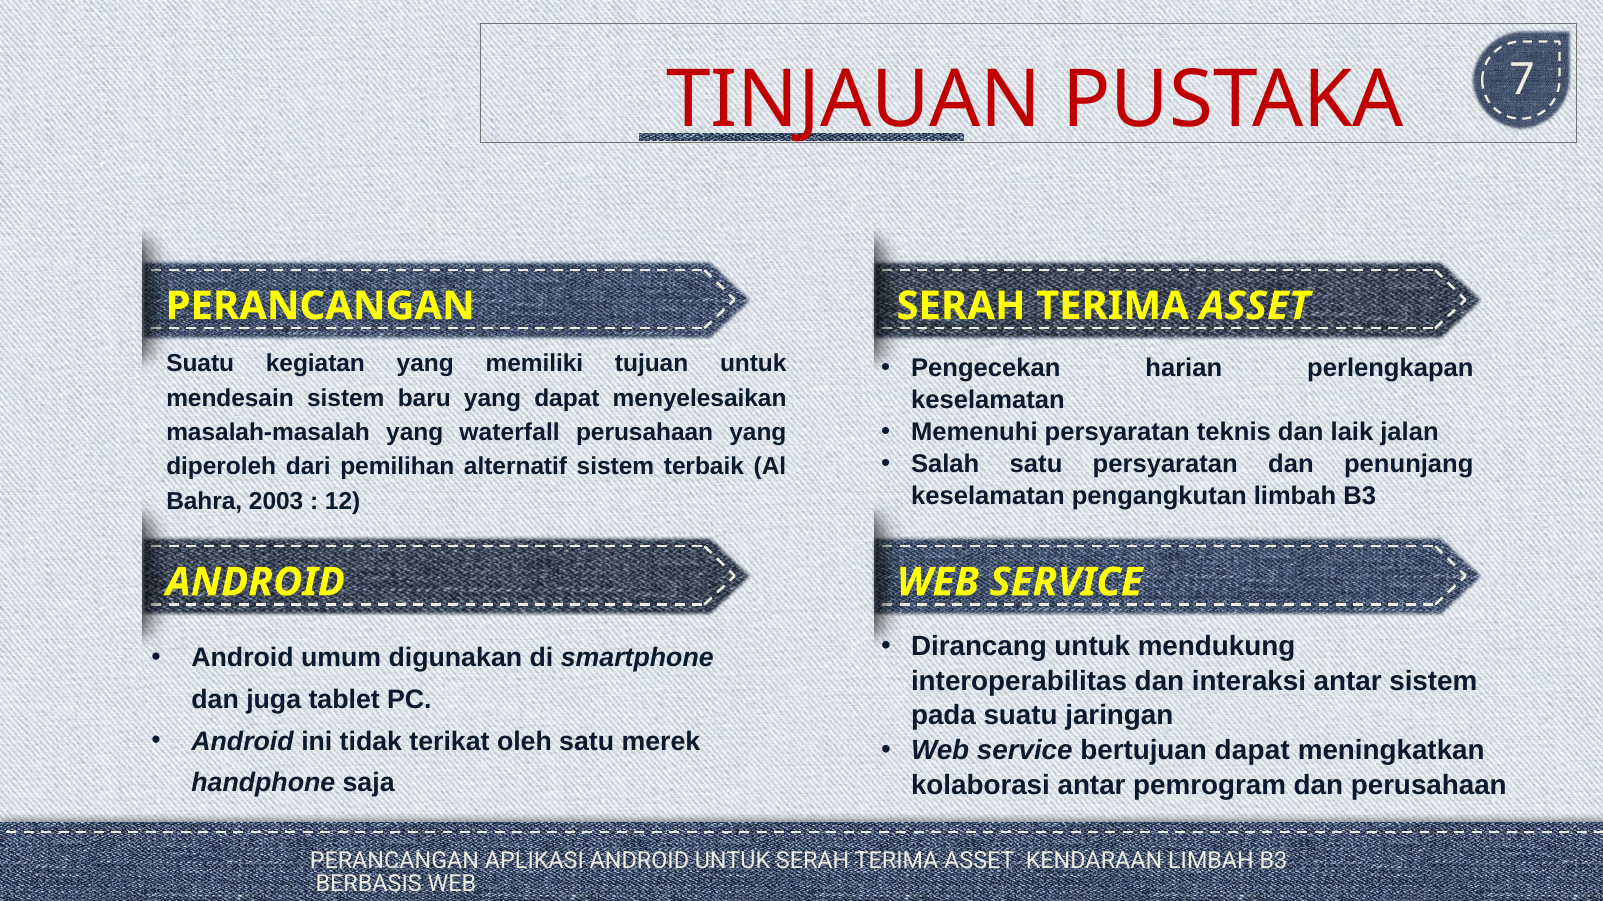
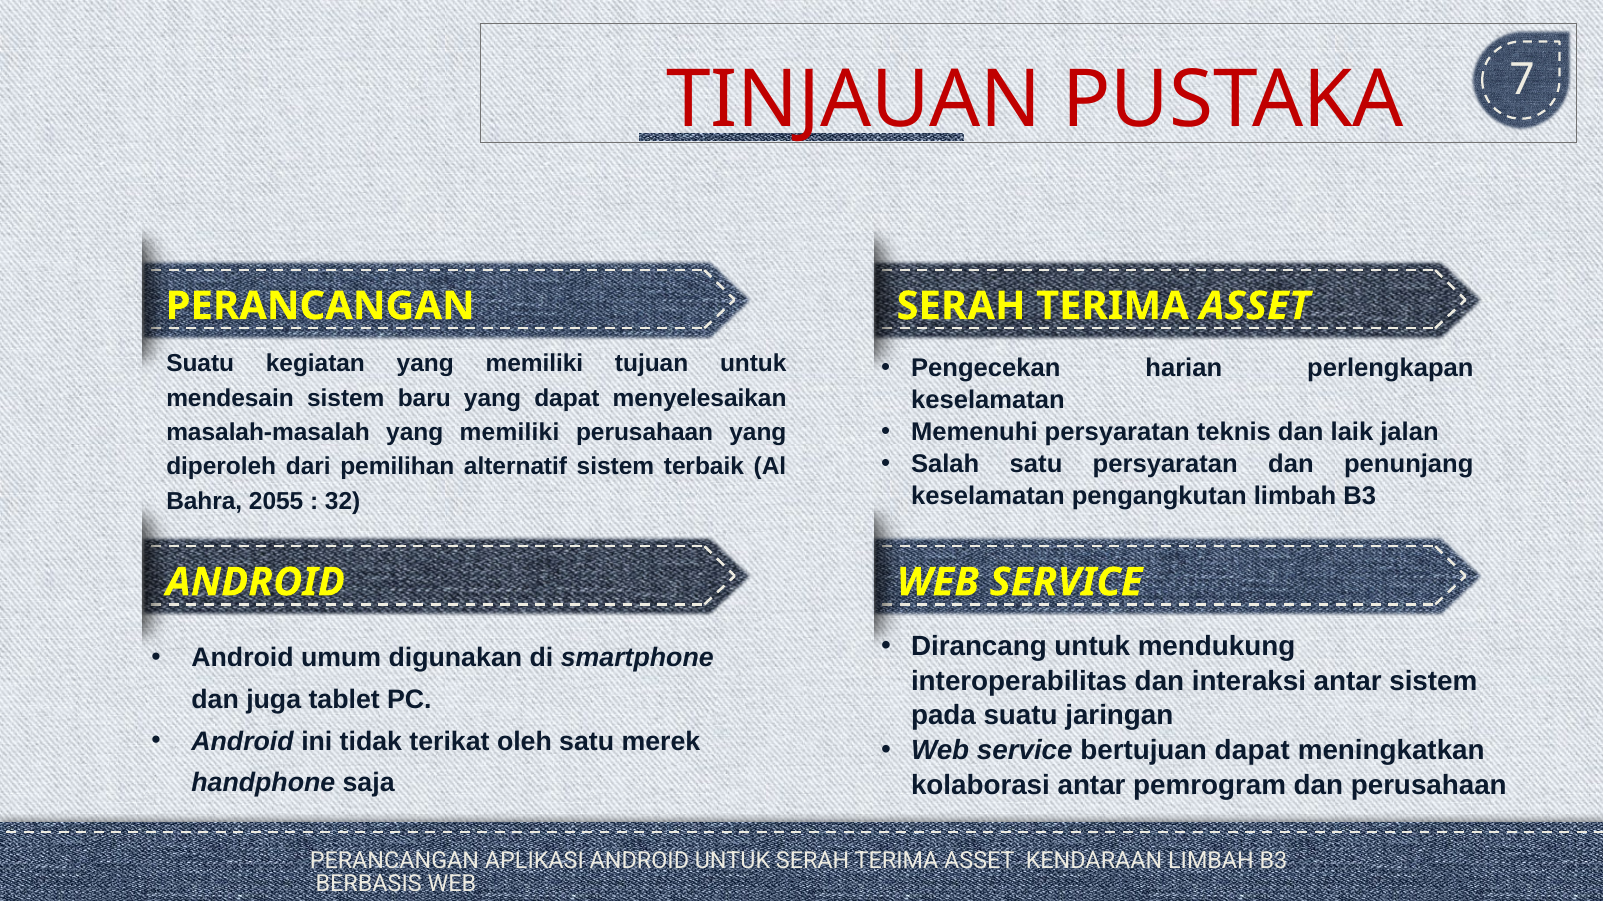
masalah-masalah yang waterfall: waterfall -> memiliki (510, 433)
2003: 2003 -> 2055 (276, 501)
12: 12 -> 32 (343, 501)
